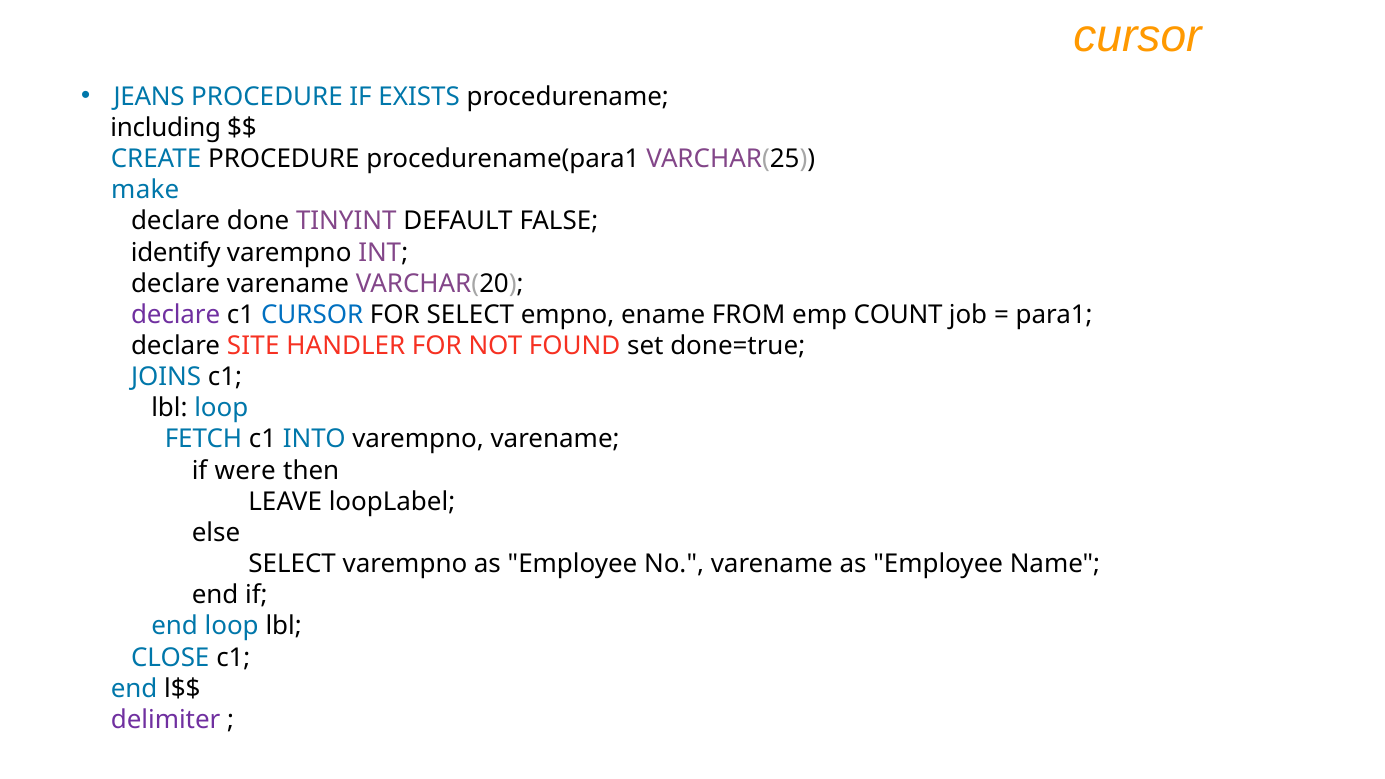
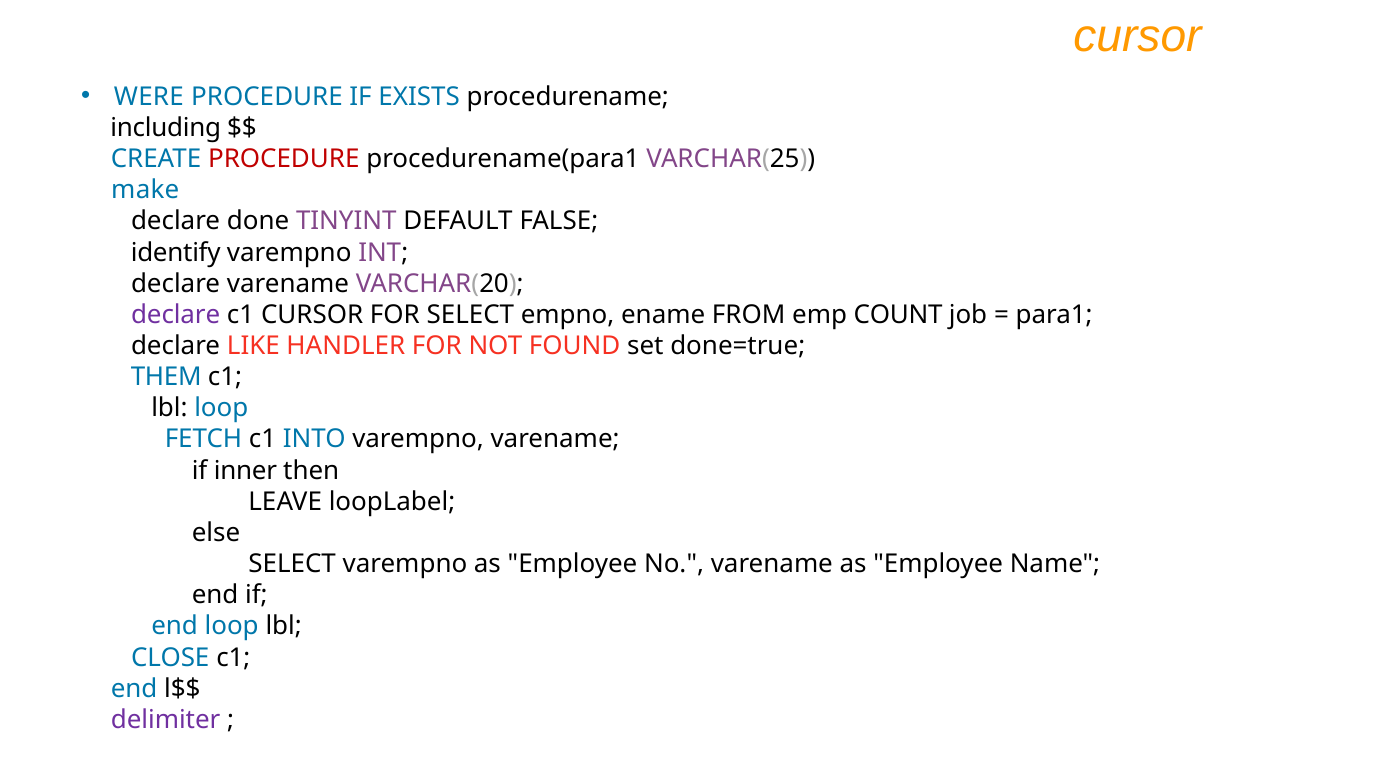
JEANS: JEANS -> WERE (149, 97)
PROCEDURE colour: black -> red (284, 159)
CURSOR colour: blue -> black (312, 315)
SITE: SITE -> LIKE (253, 346)
JOINS: JOINS -> THEM (166, 377)
were: were -> inner (245, 471)
